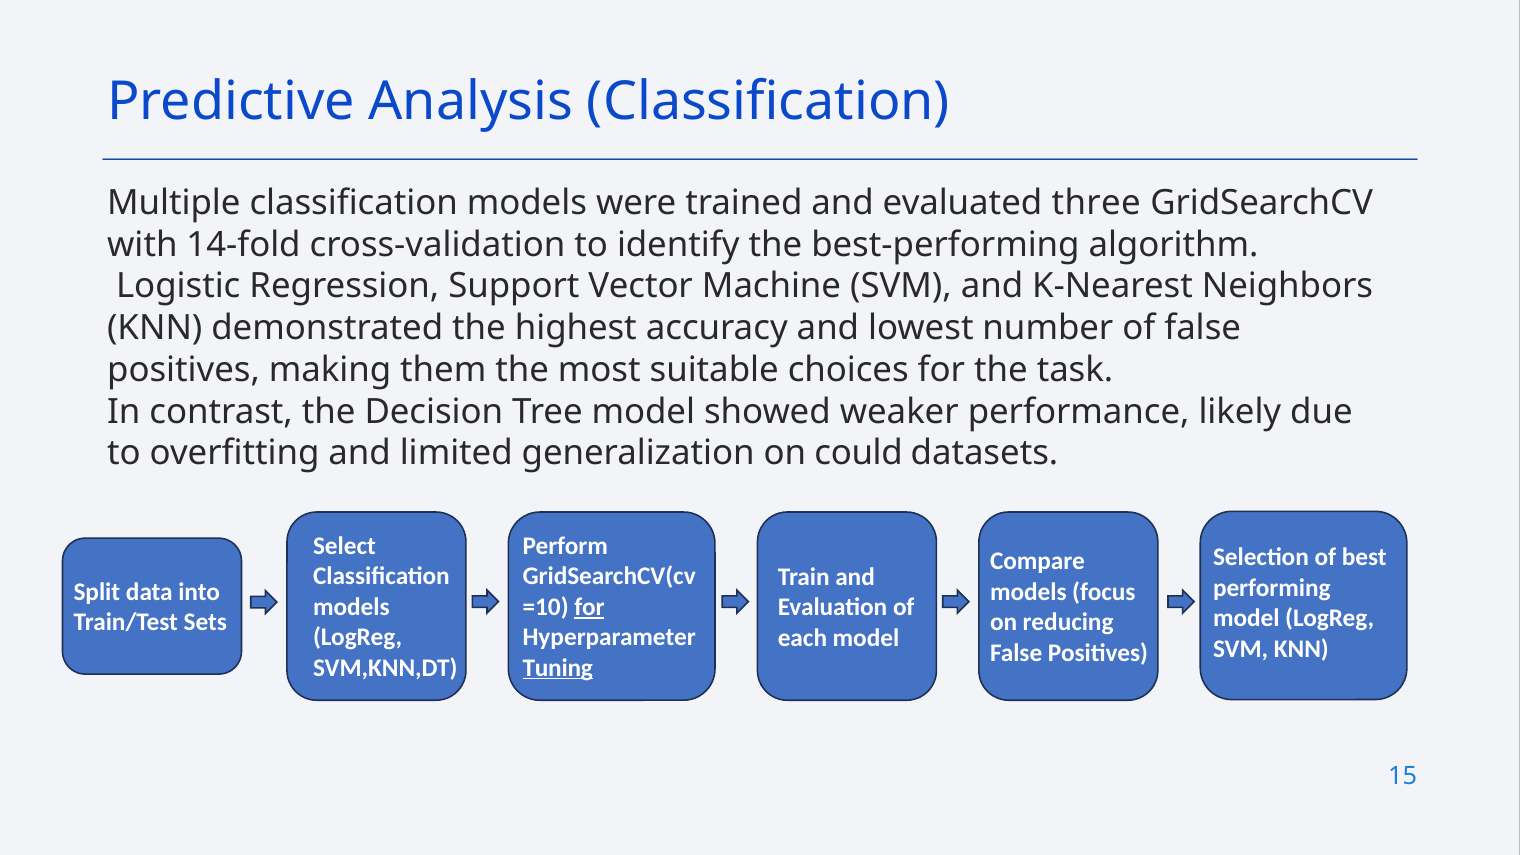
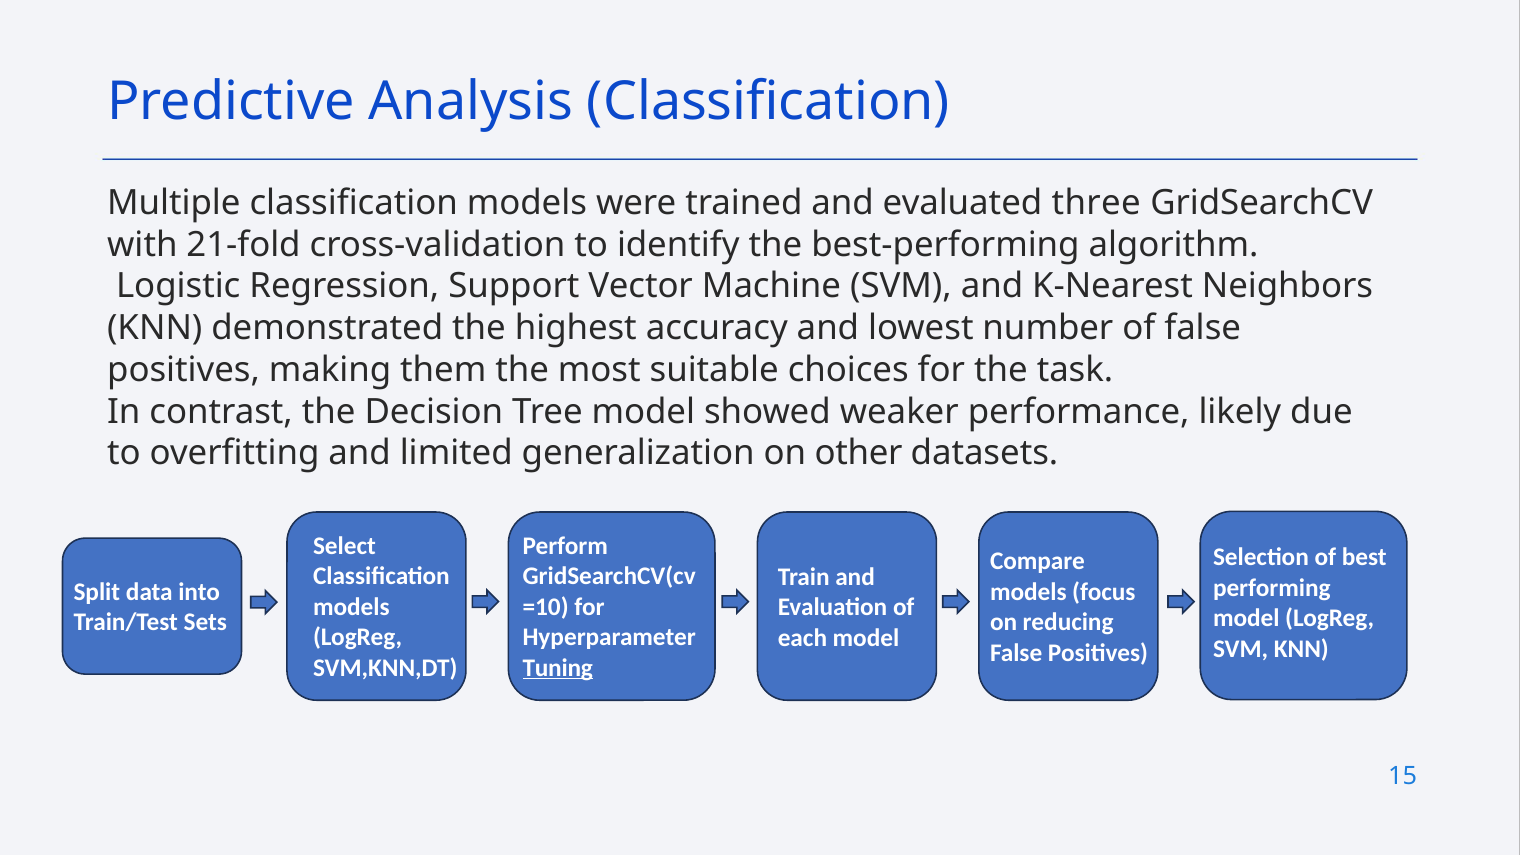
14-fold: 14-fold -> 21-fold (244, 245)
could: could -> other (859, 453)
for underline: present -> none (589, 607)
